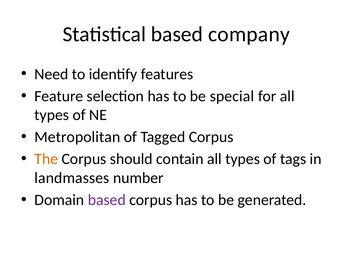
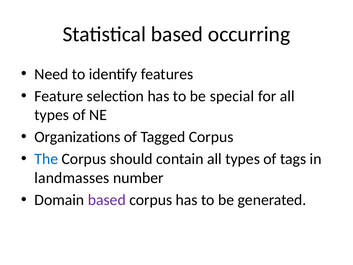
company: company -> occurring (249, 34)
Metropolitan: Metropolitan -> Organizations (77, 137)
The colour: orange -> blue (46, 159)
